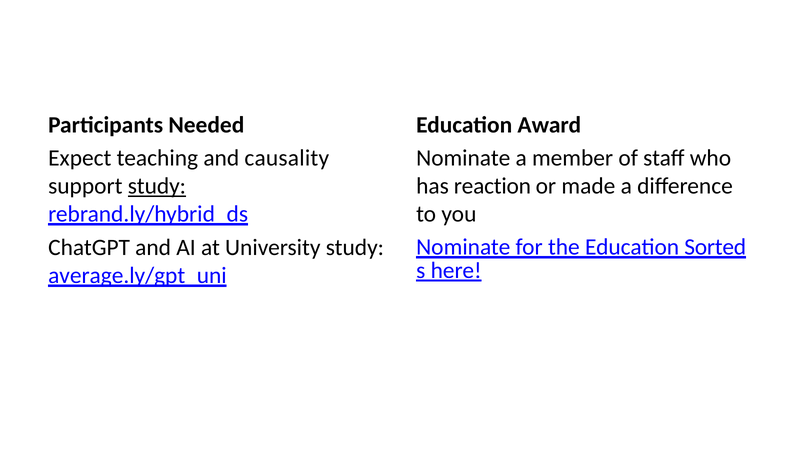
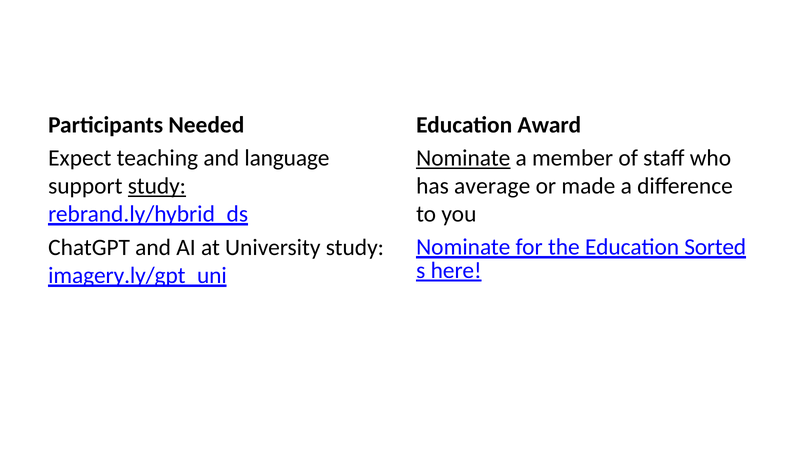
causality: causality -> language (287, 158)
Nominate underline: none -> present (463, 158)
reaction: reaction -> average (492, 186)
average.ly/gpt_uni: average.ly/gpt_uni -> imagery.ly/gpt_uni (137, 276)
